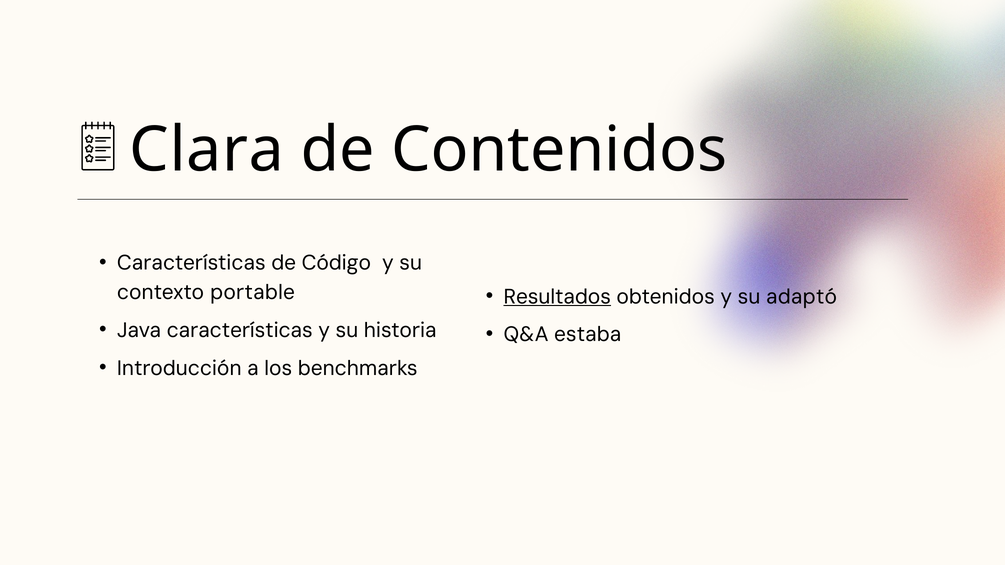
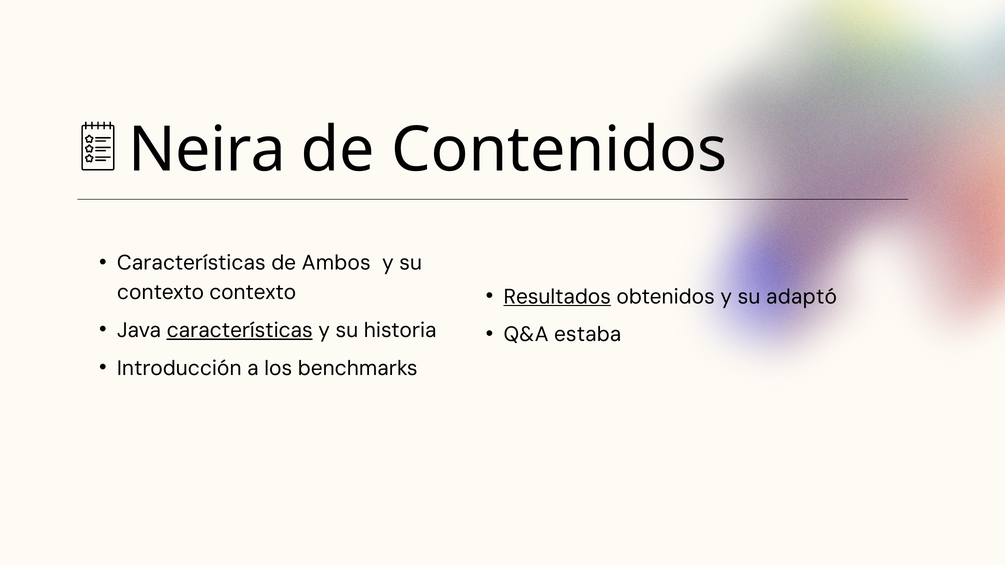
Clara: Clara -> Neira (207, 150)
Código: Código -> Ambos (336, 263)
contexto portable: portable -> contexto (253, 292)
características underline: none -> present (240, 330)
